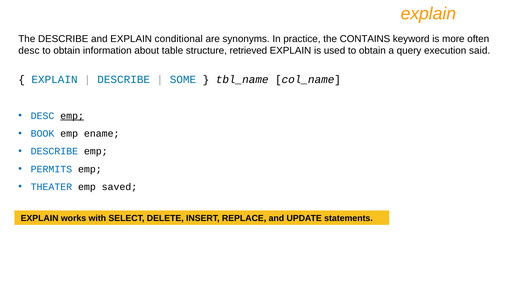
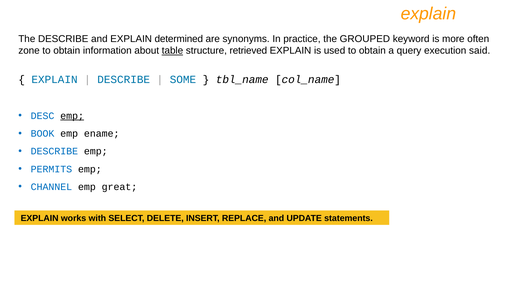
conditional: conditional -> determined (179, 39)
CONTAINS: CONTAINS -> GROUPED (365, 39)
desc: desc -> zone (29, 51)
table underline: none -> present (172, 51)
THEATER: THEATER -> CHANNEL (51, 187)
saved: saved -> great (119, 187)
